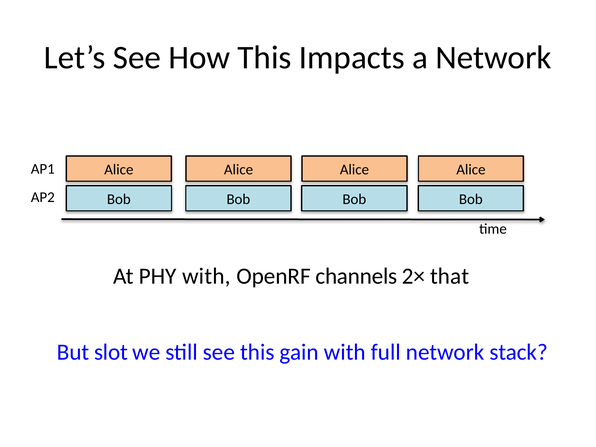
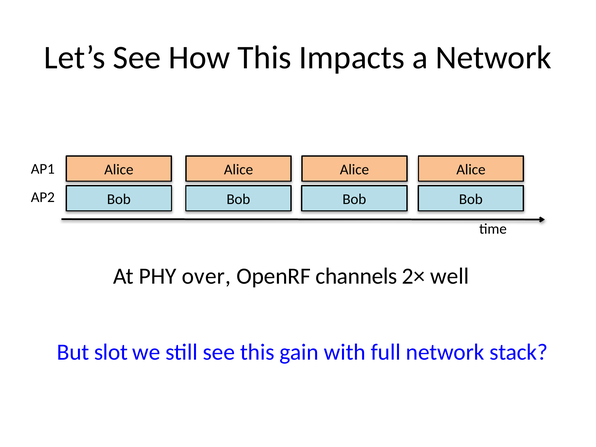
PHY with: with -> over (206, 276)
that: that -> well (450, 276)
